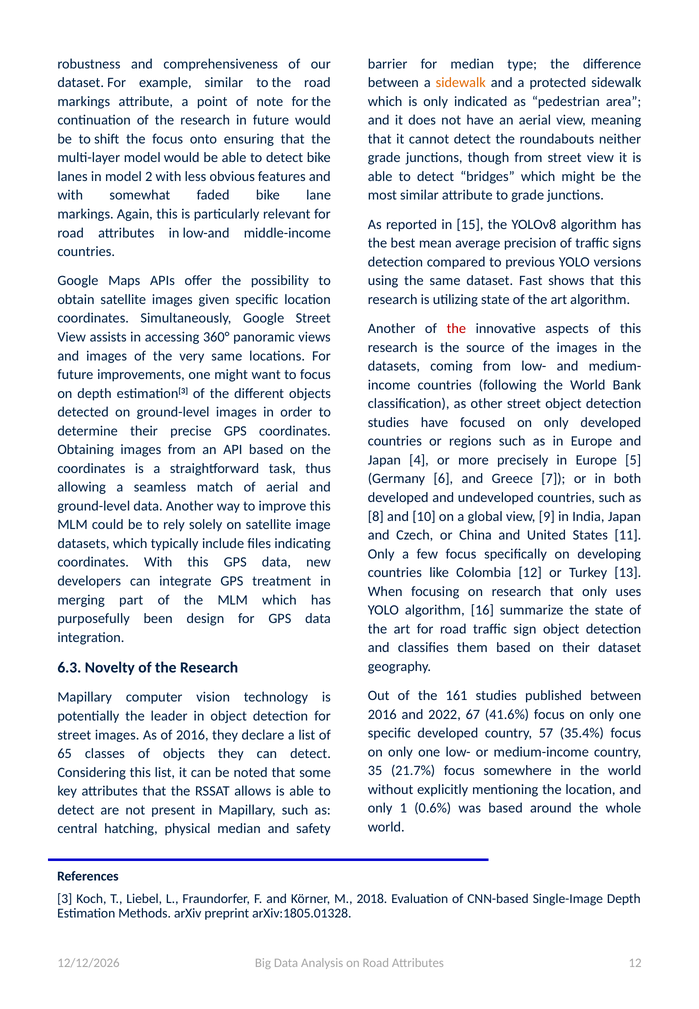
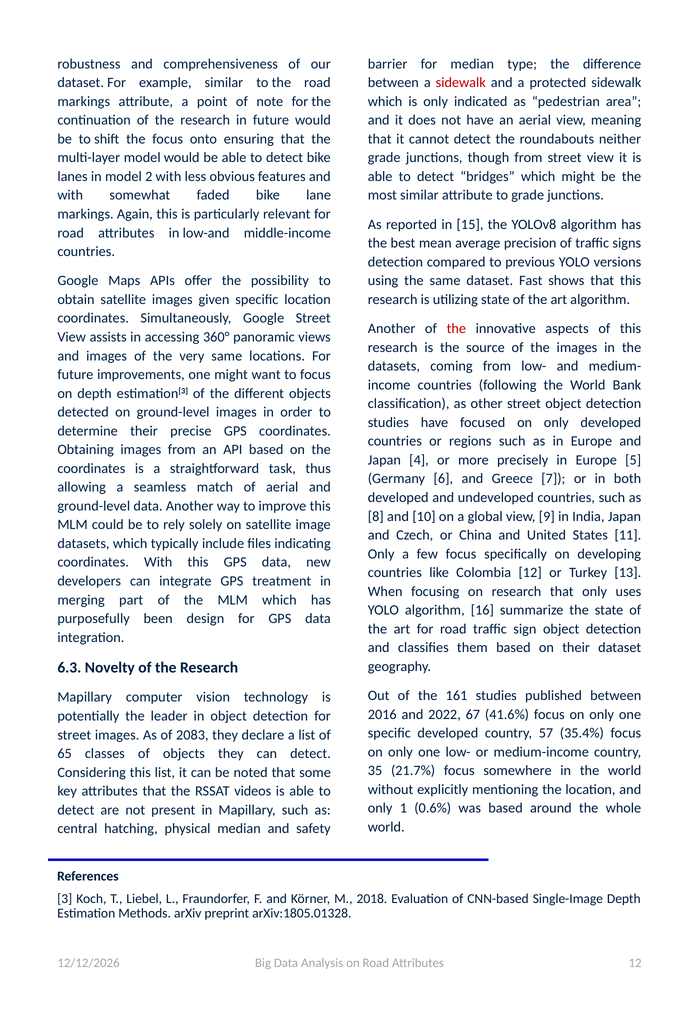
sidewalk colour: orange -> red (461, 83)
of 2016: 2016 -> 2083 (192, 735)
allows: allows -> videos (253, 792)
